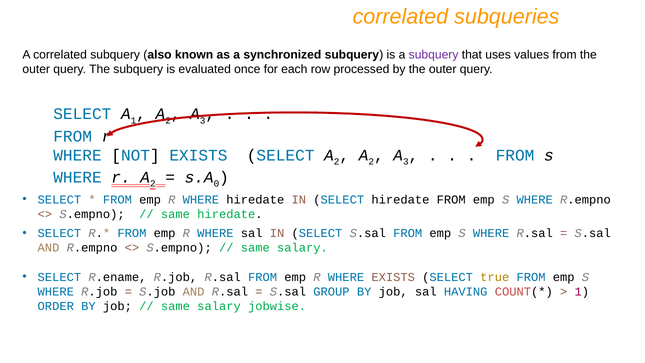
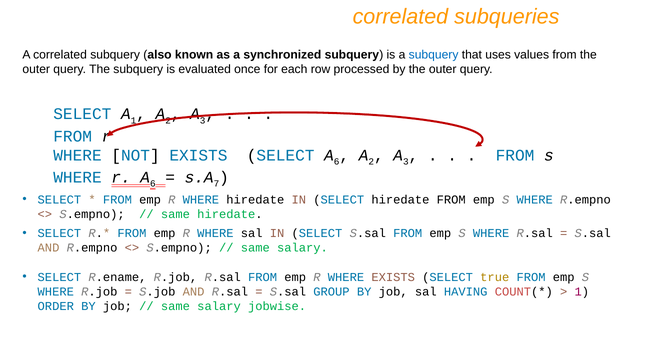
subquery colour: purple -> blue (434, 55)
SELECT A 2: 2 -> 6 (337, 162)
r A 2: 2 -> 6 (153, 184)
0: 0 -> 7 (216, 184)
